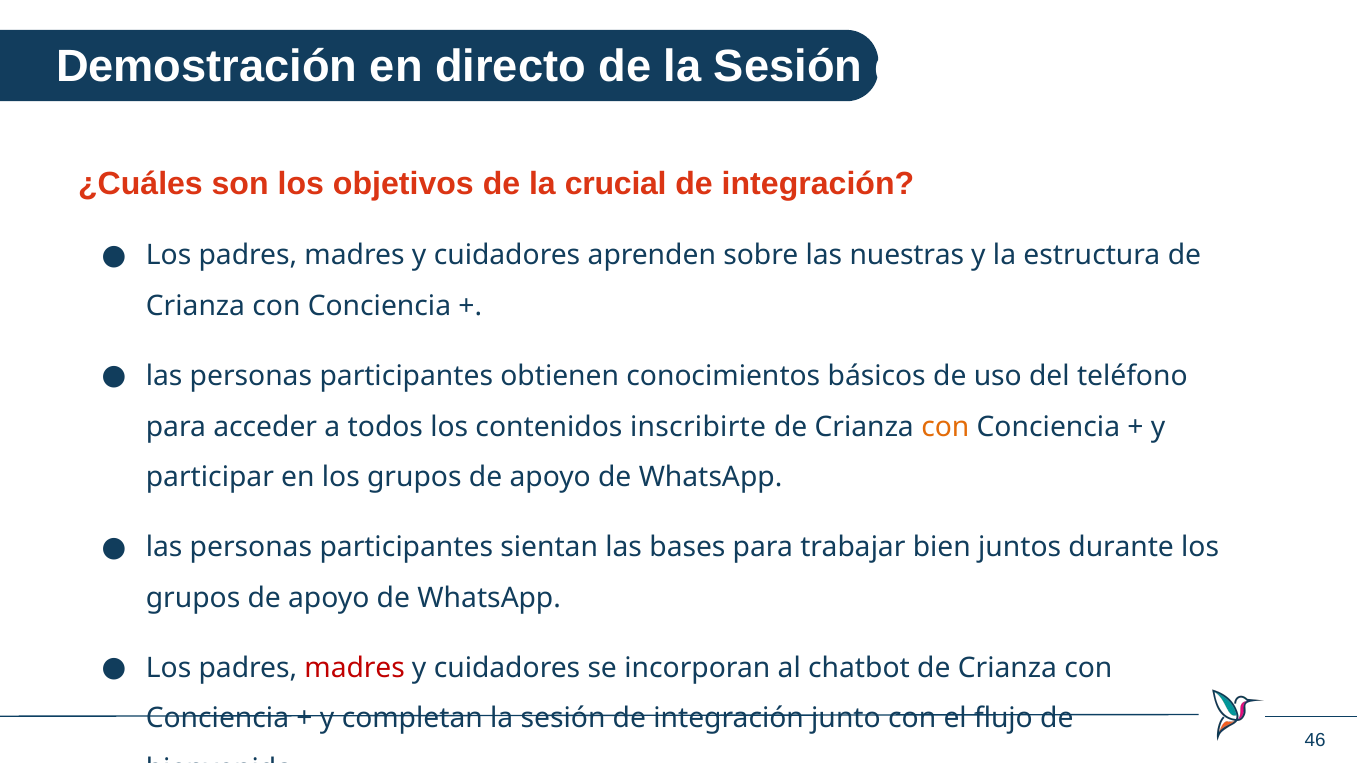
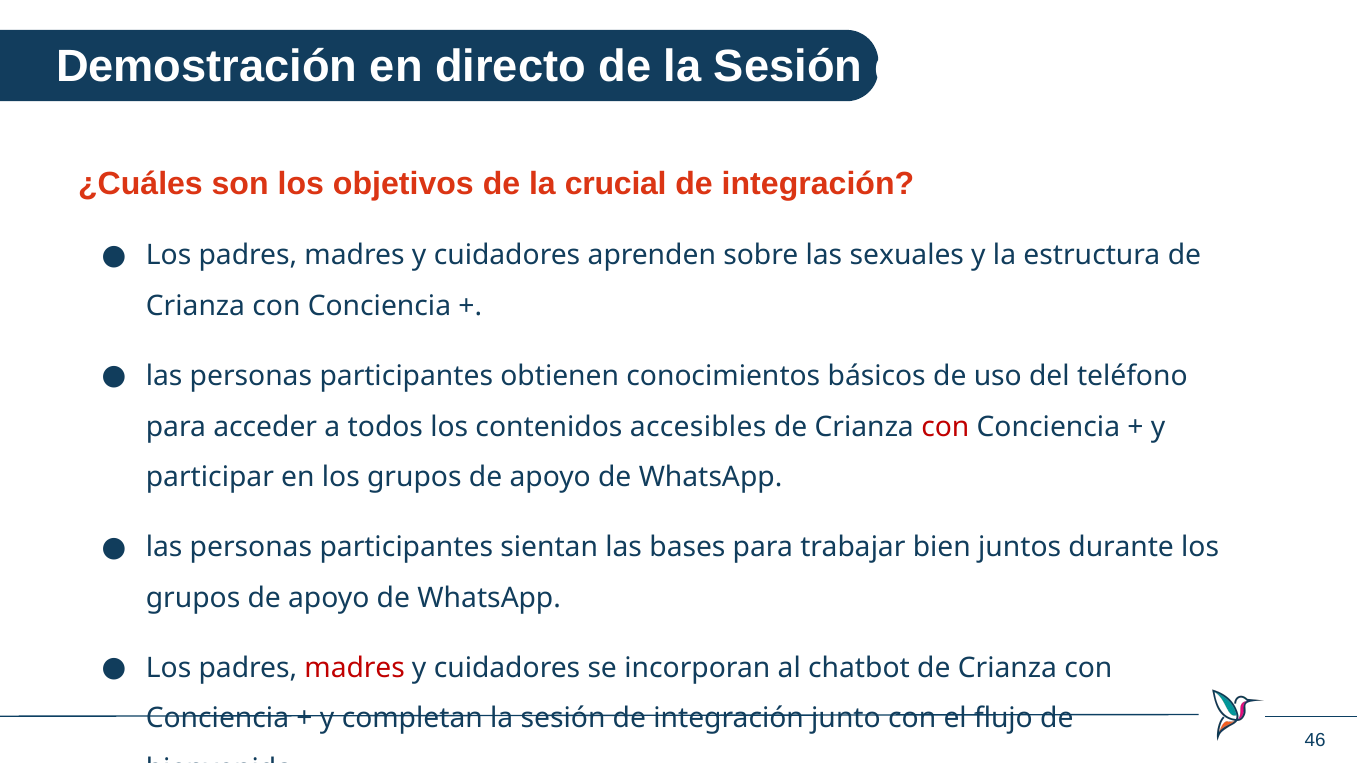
nuestras: nuestras -> sexuales (907, 255)
inscribirte: inscribirte -> accesibles (698, 427)
con colour: orange -> red (945, 427)
